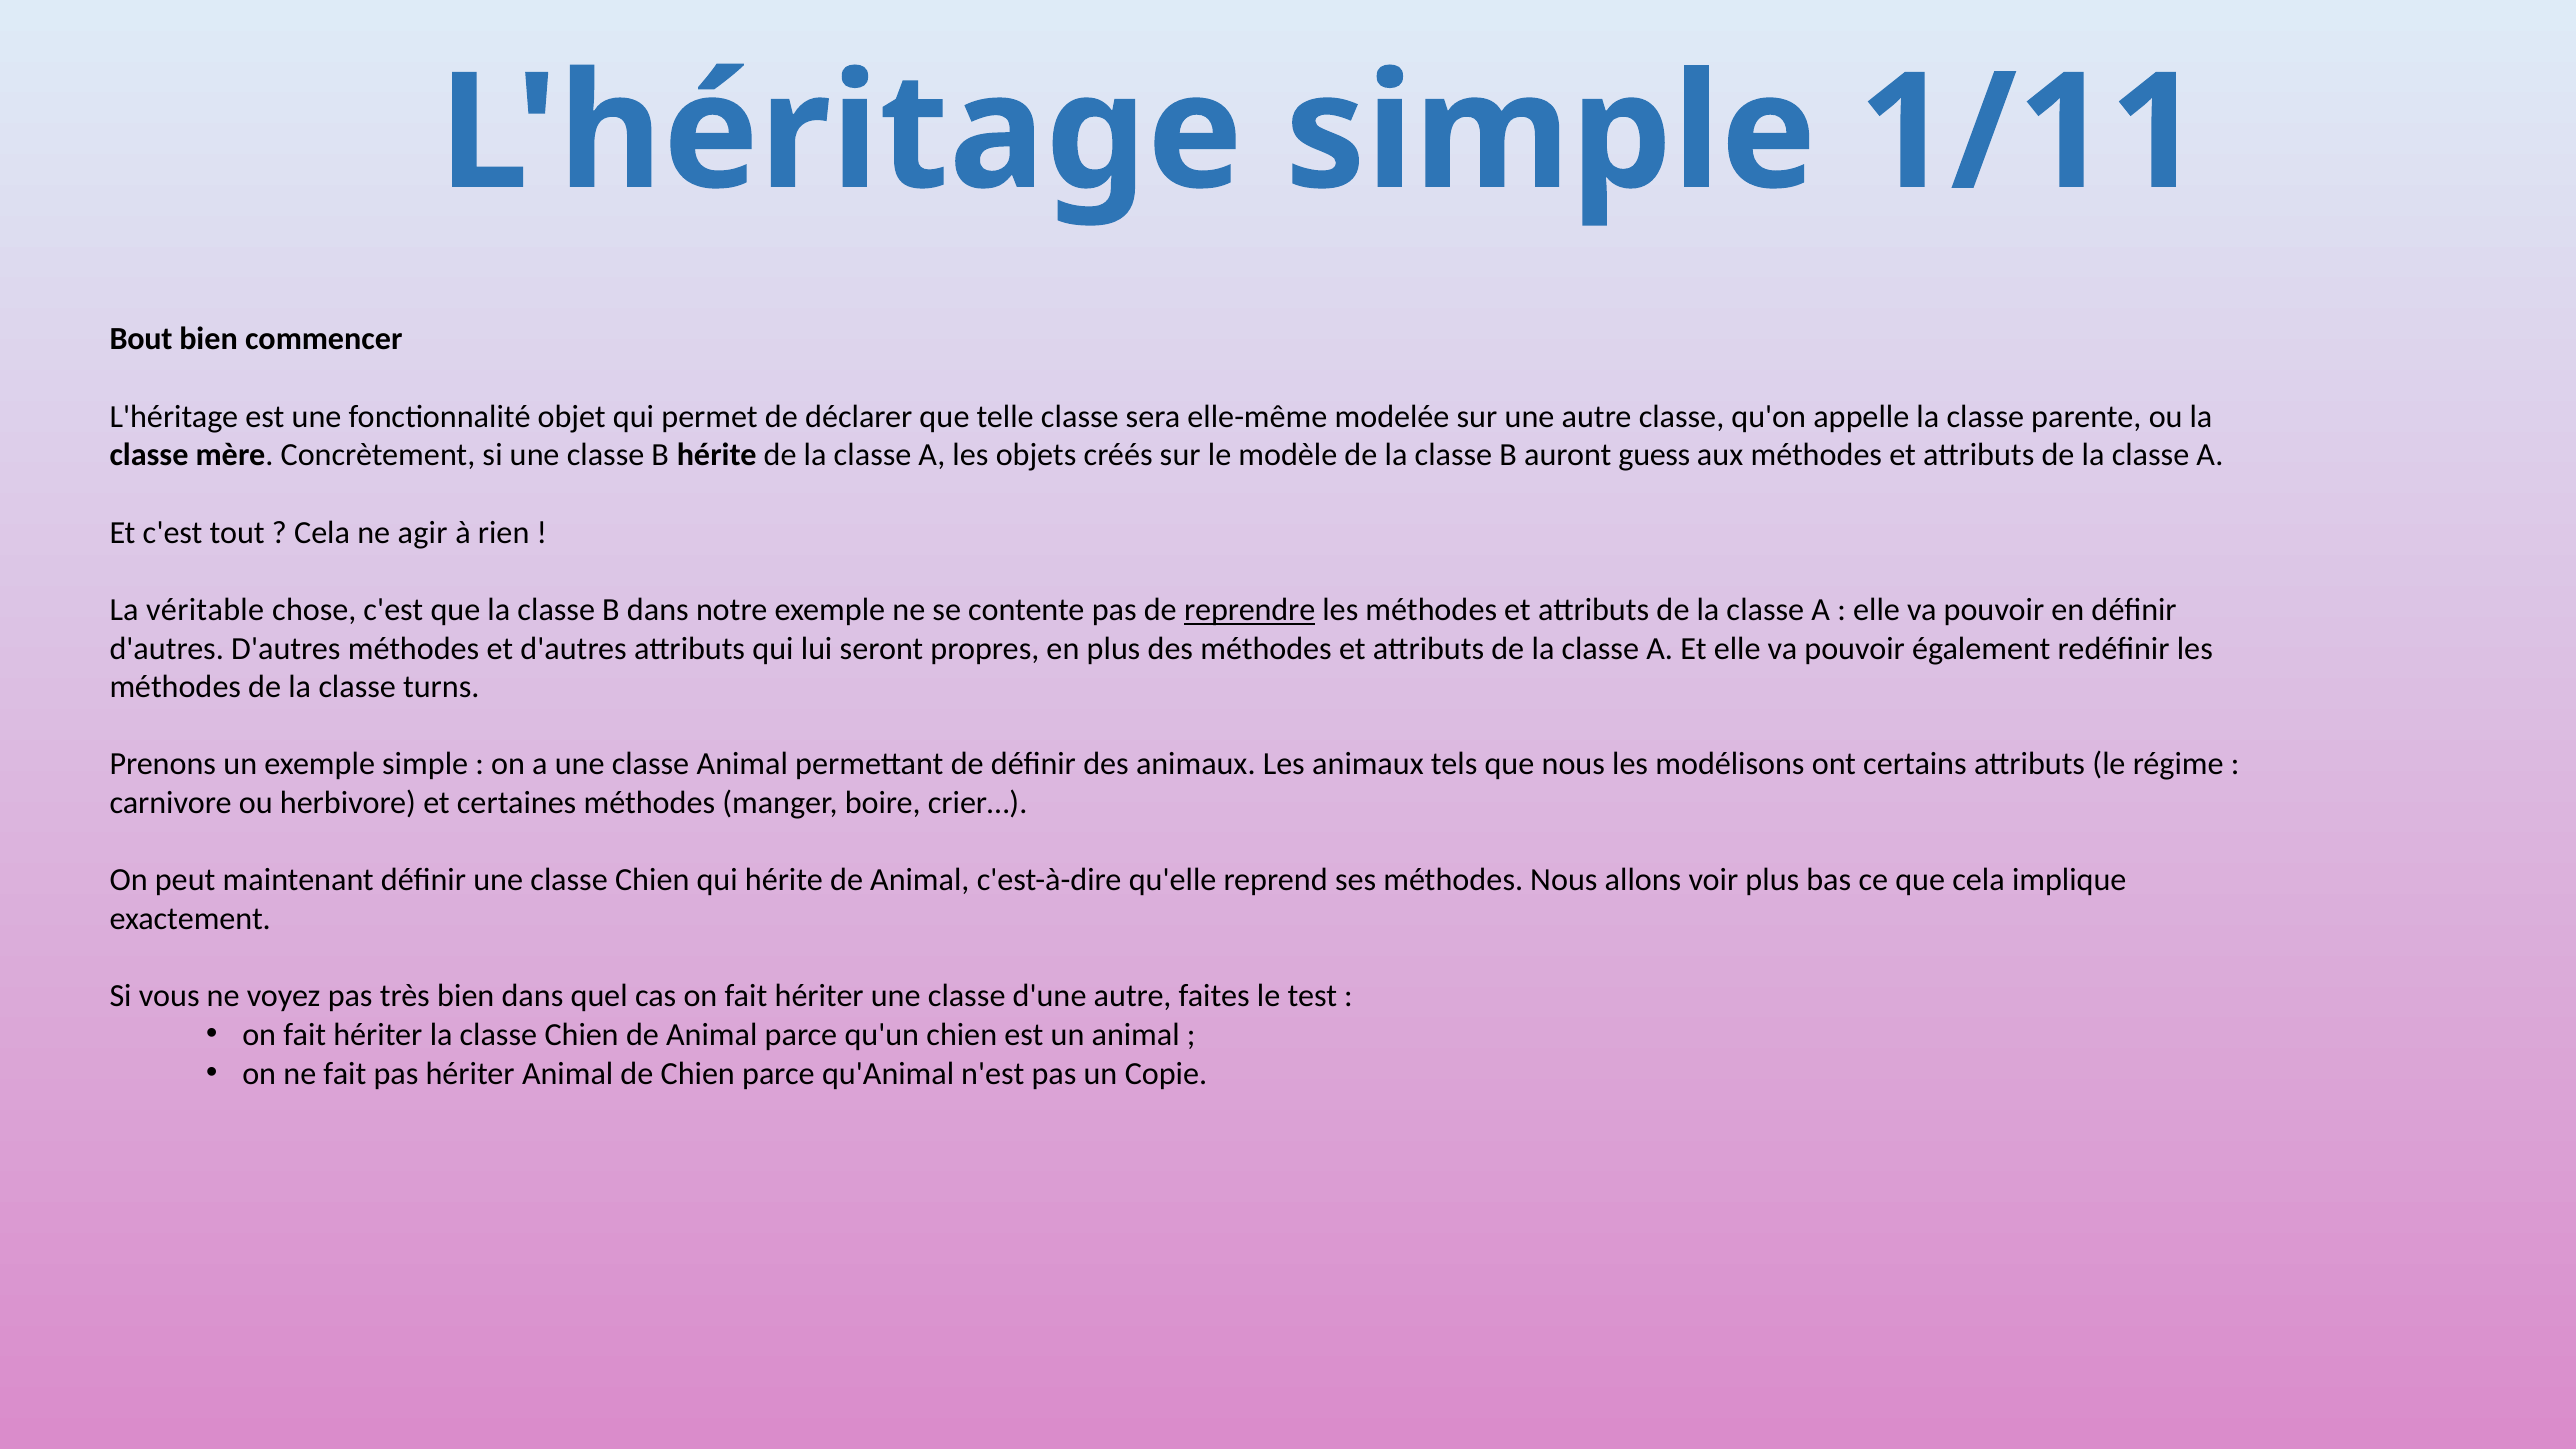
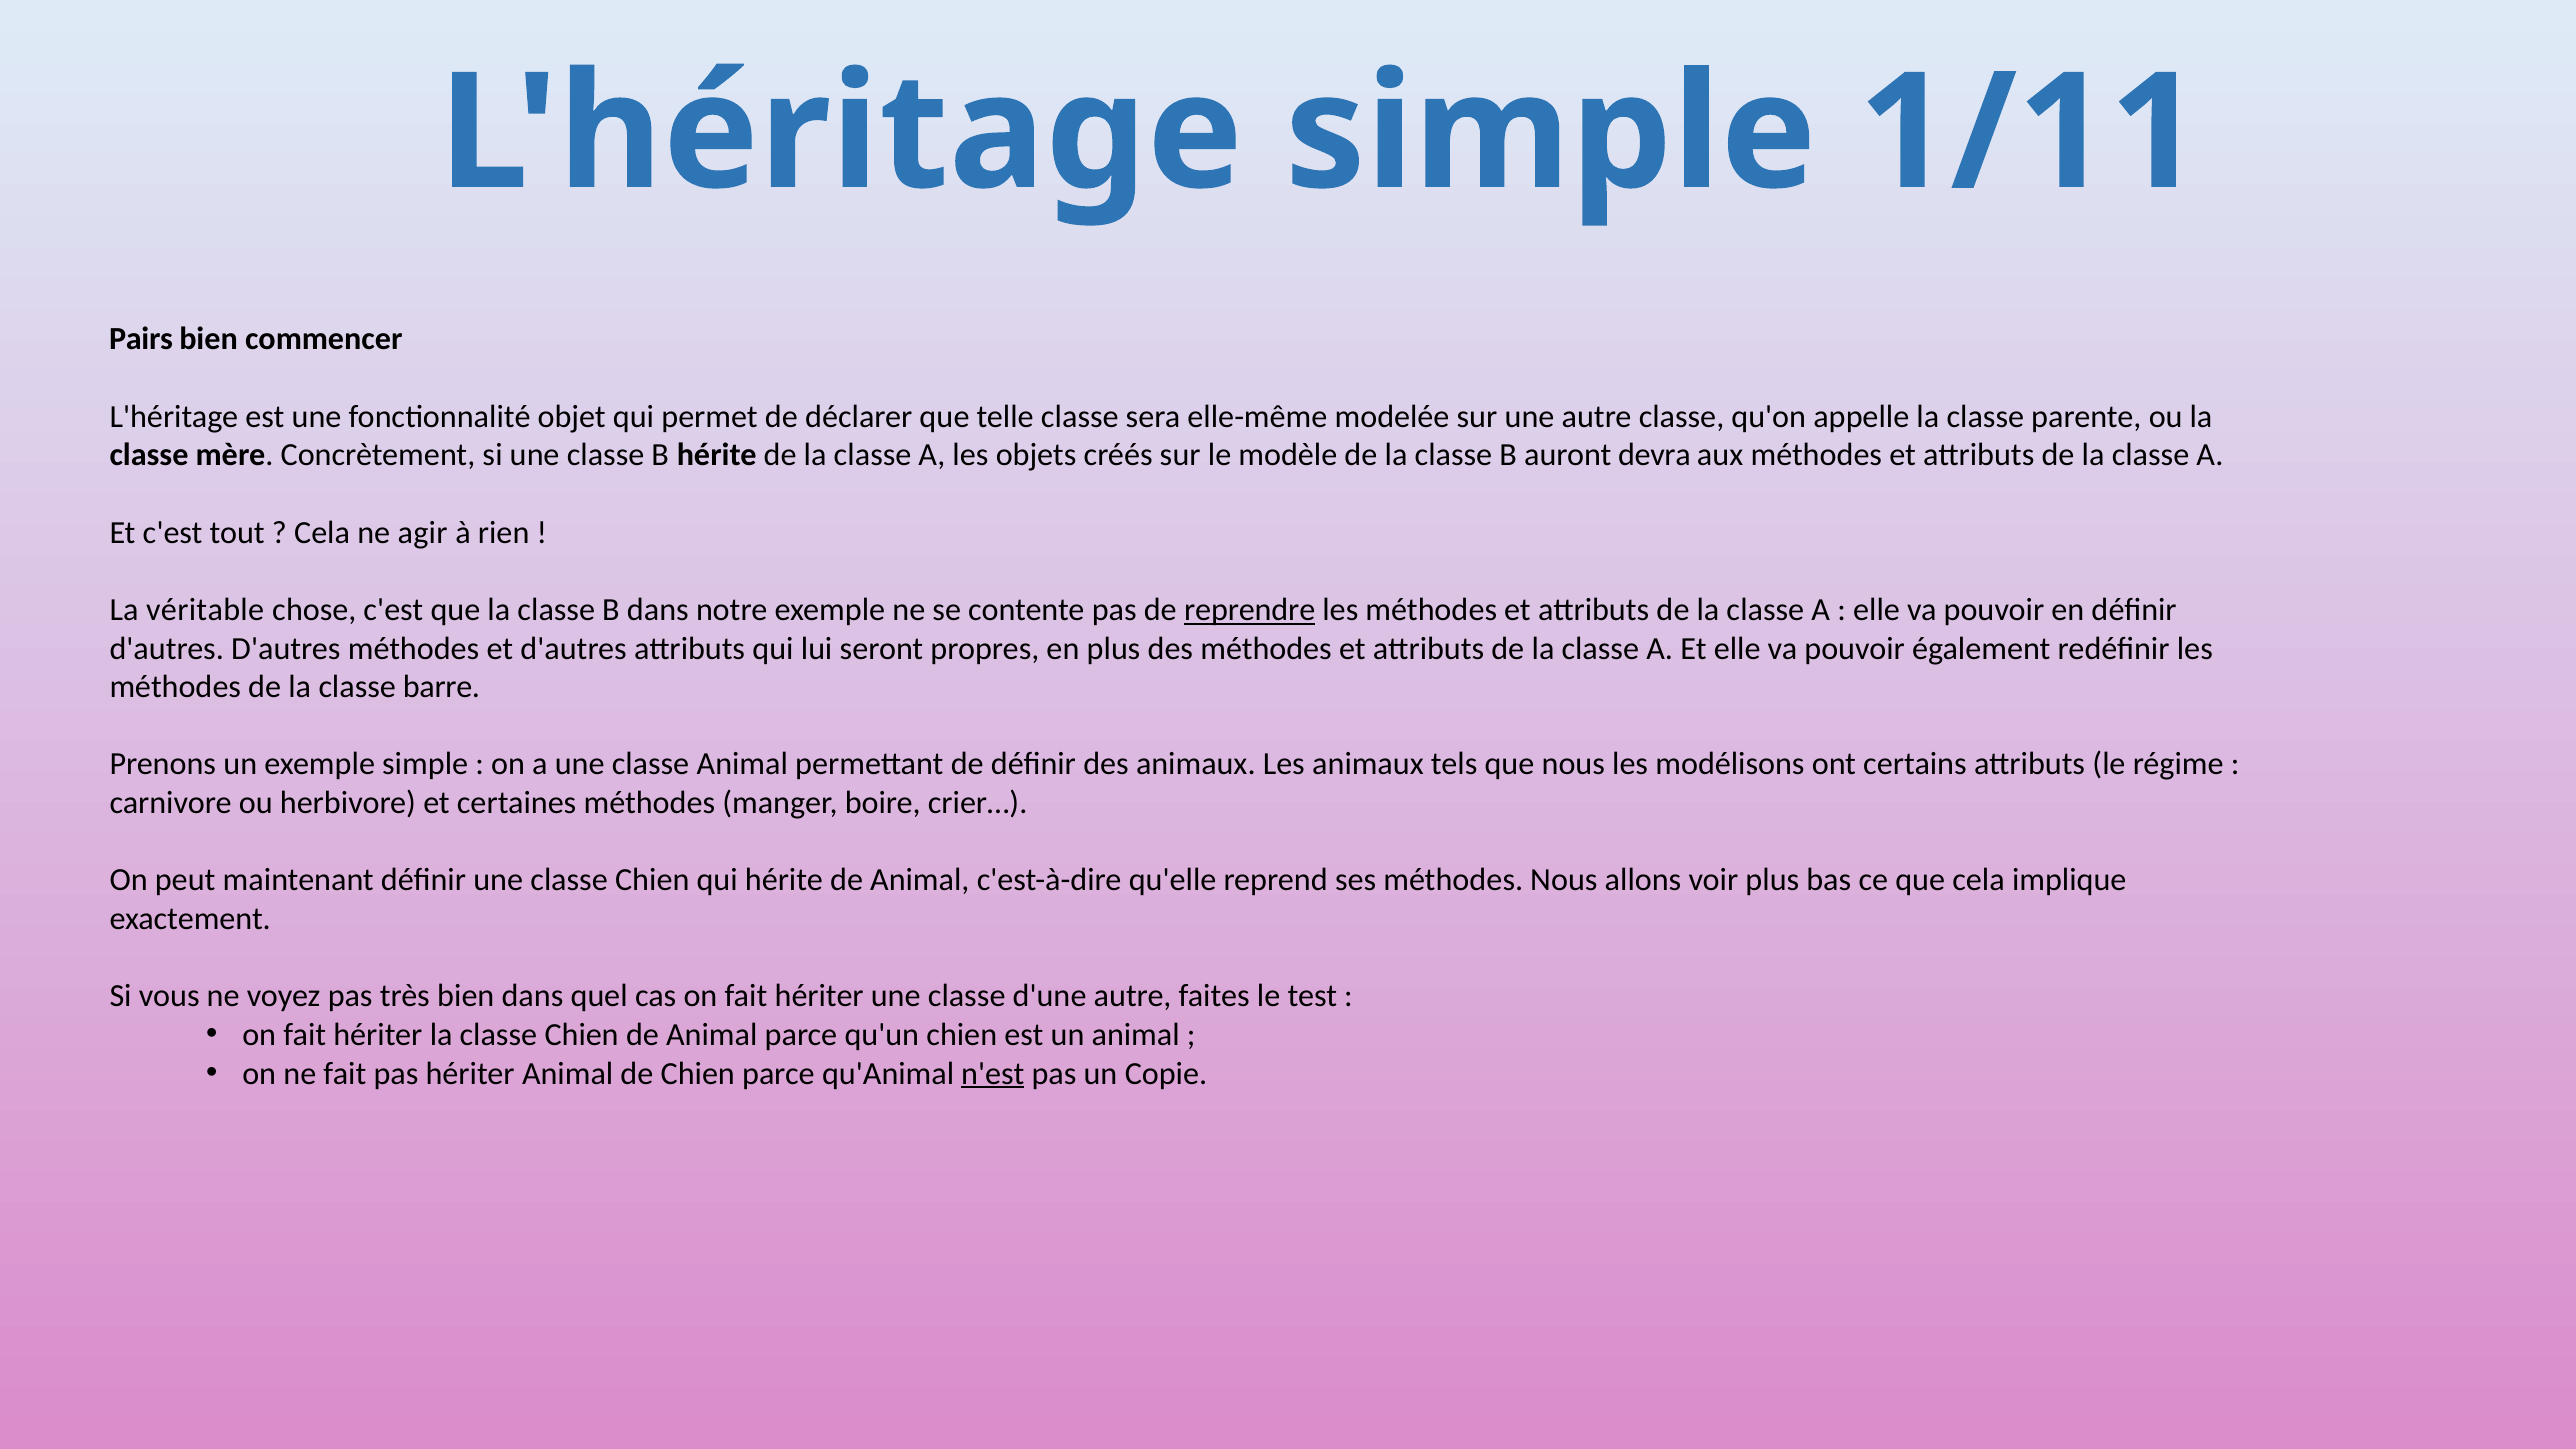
Bout: Bout -> Pairs (141, 339)
guess: guess -> devra (1654, 455)
turns: turns -> barre (441, 687)
n'est underline: none -> present (993, 1073)
